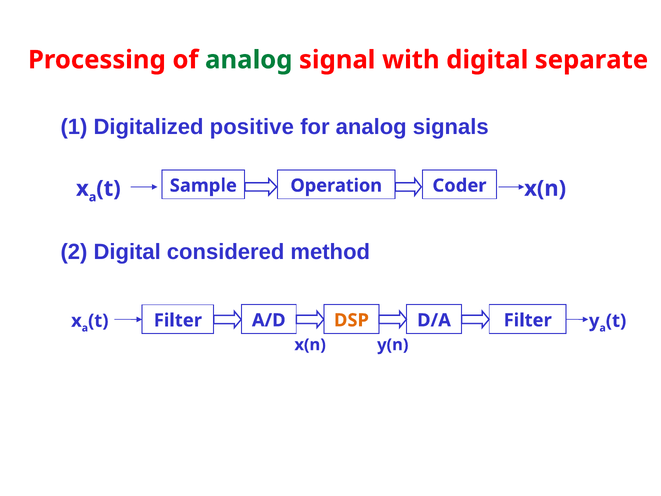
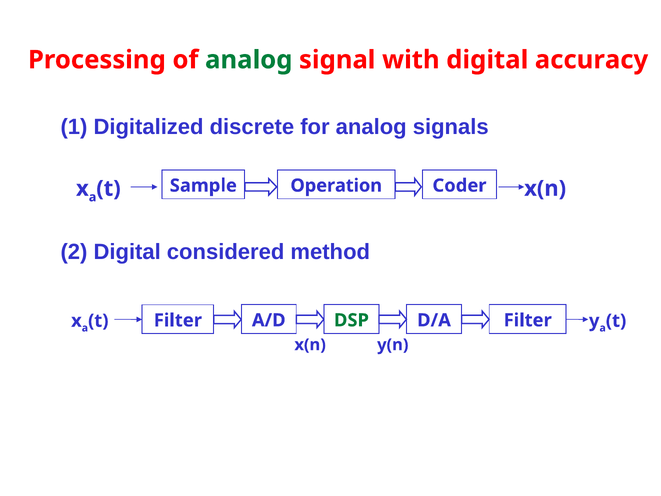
separate: separate -> accuracy (591, 60)
positive: positive -> discrete (252, 127)
DSP colour: orange -> green (351, 320)
